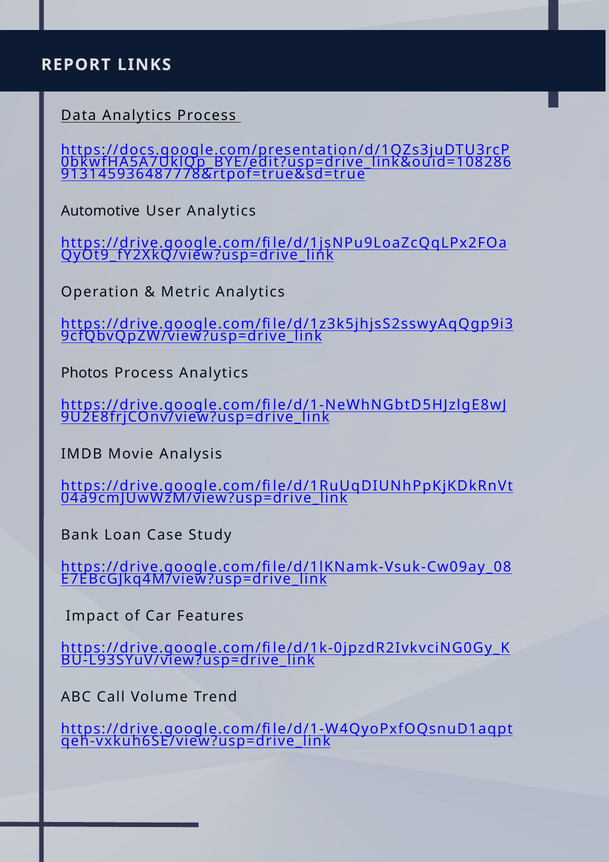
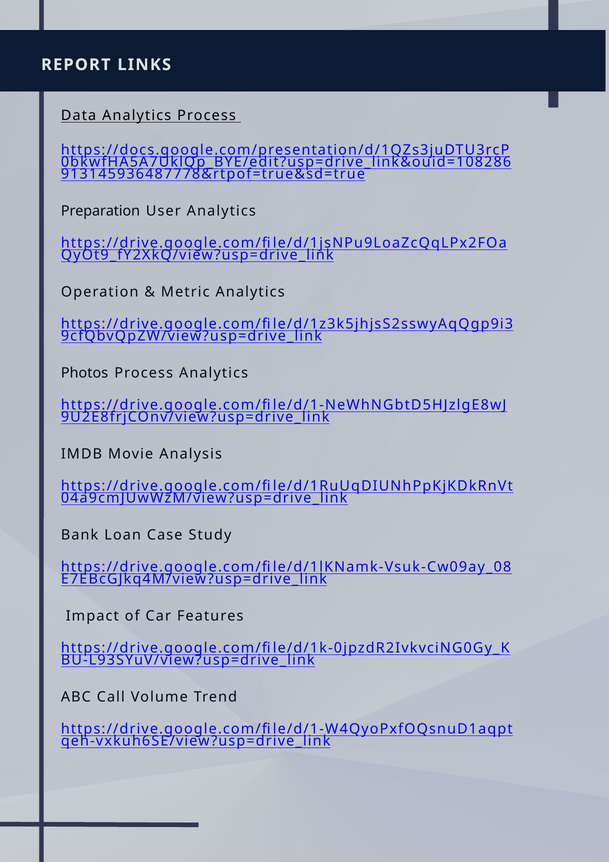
Automotive: Automotive -> Preparation (100, 211)
